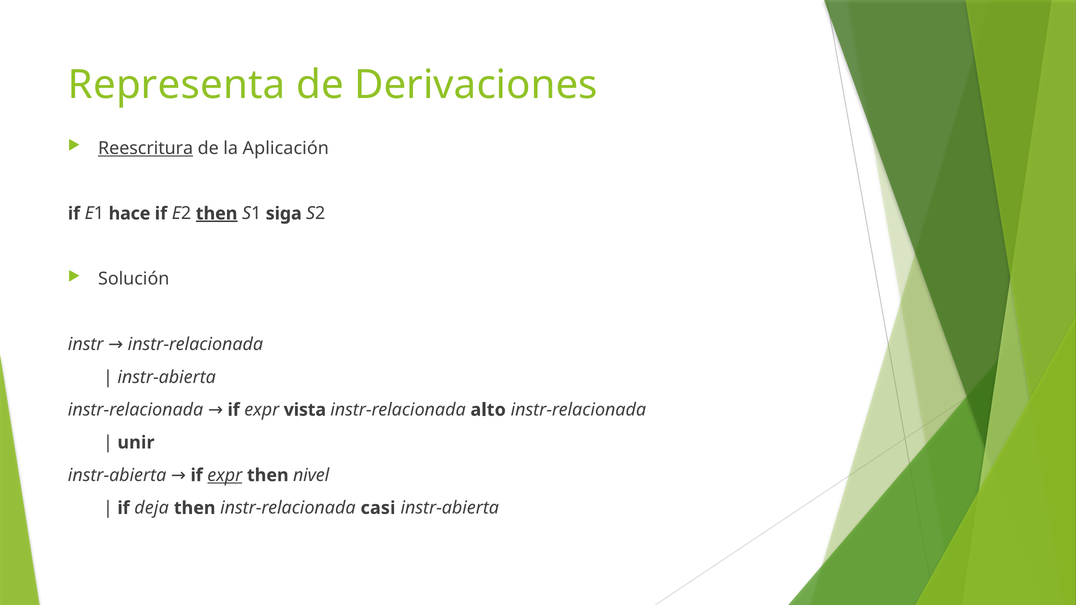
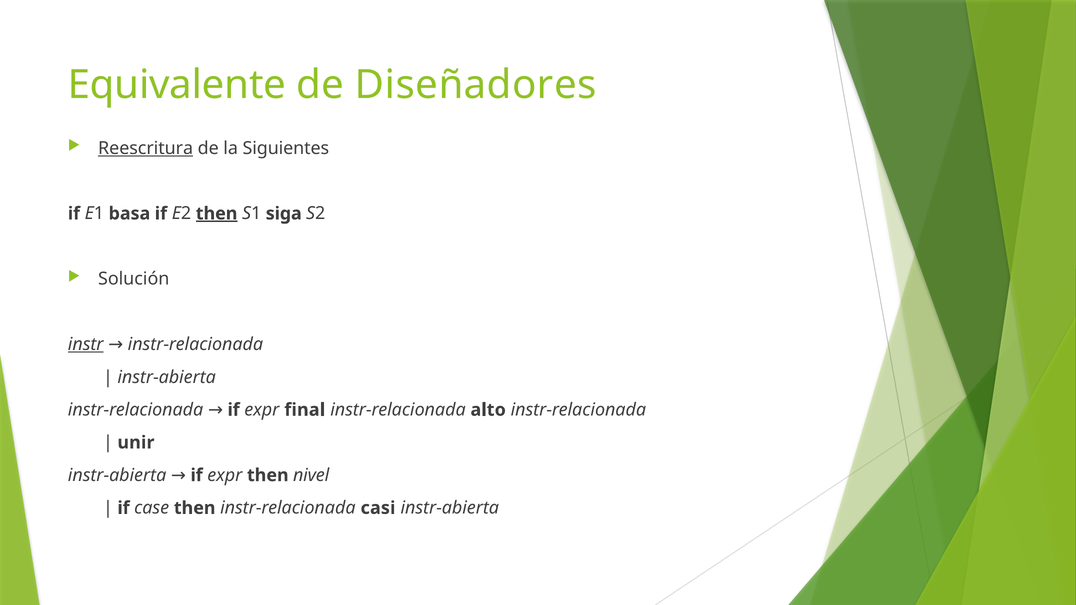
Representa: Representa -> Equivalente (177, 85)
Derivaciones: Derivaciones -> Diseñadores (476, 85)
Aplicación: Aplicación -> Siguientes (286, 148)
hace: hace -> basa (129, 214)
instr underline: none -> present (86, 345)
vista: vista -> final (305, 410)
expr underline: present -> none (225, 475)
deja: deja -> case (152, 508)
